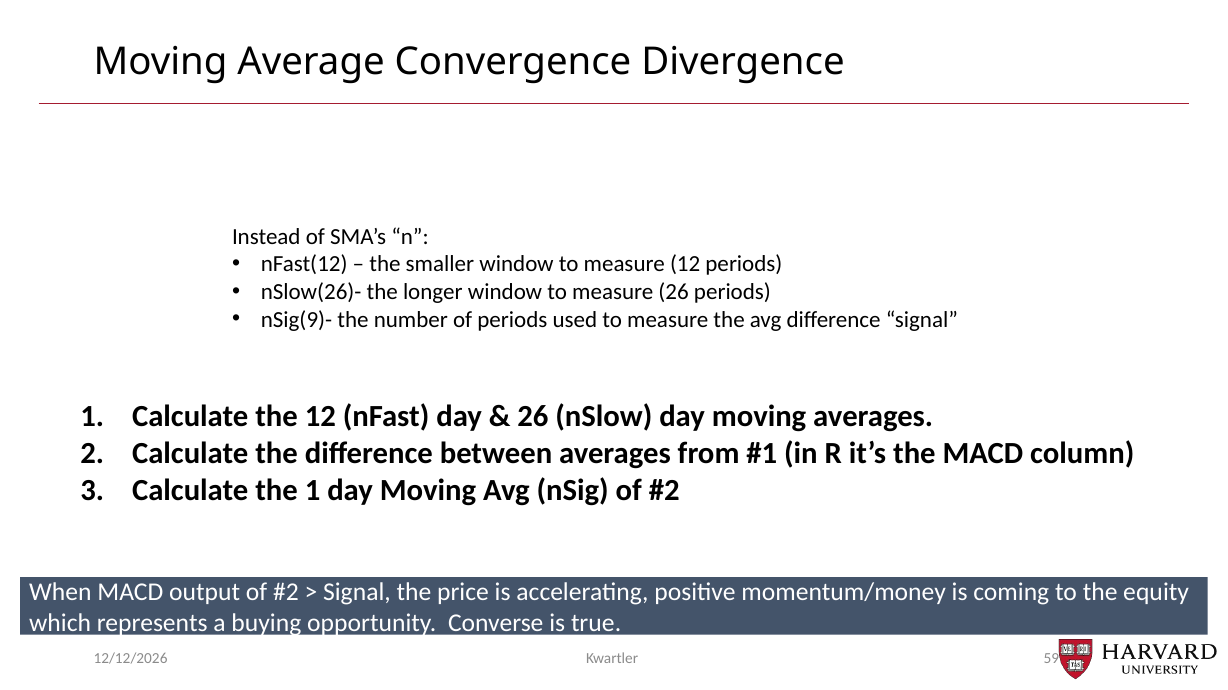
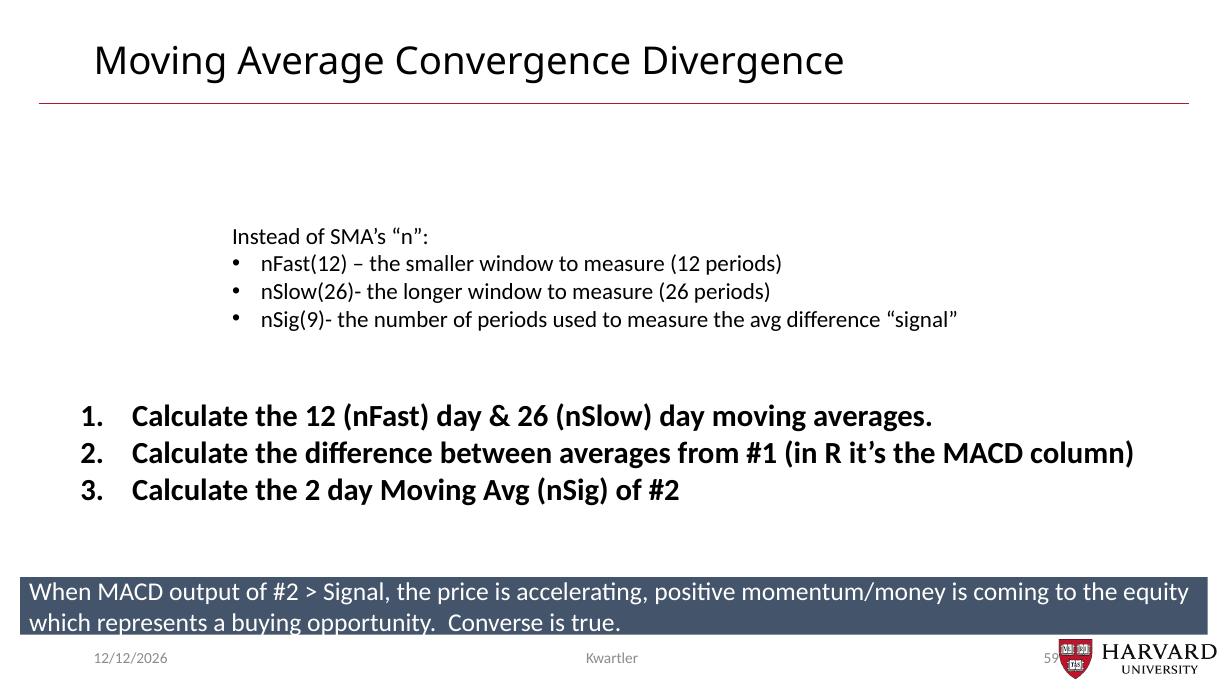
the 1: 1 -> 2 (313, 491)
